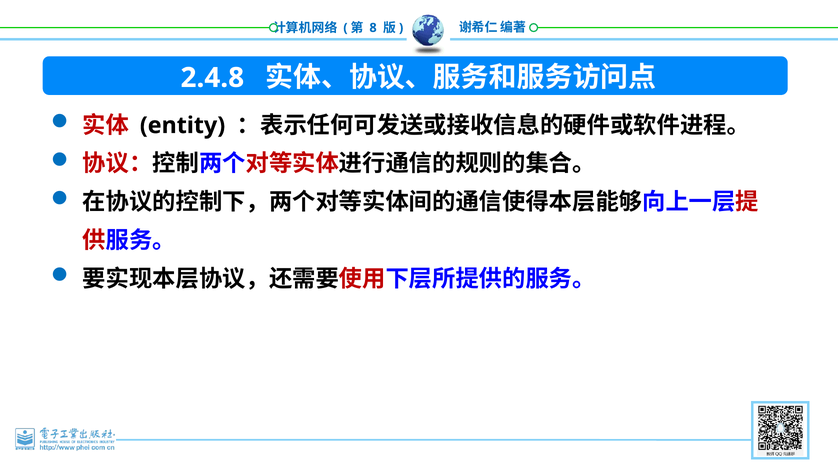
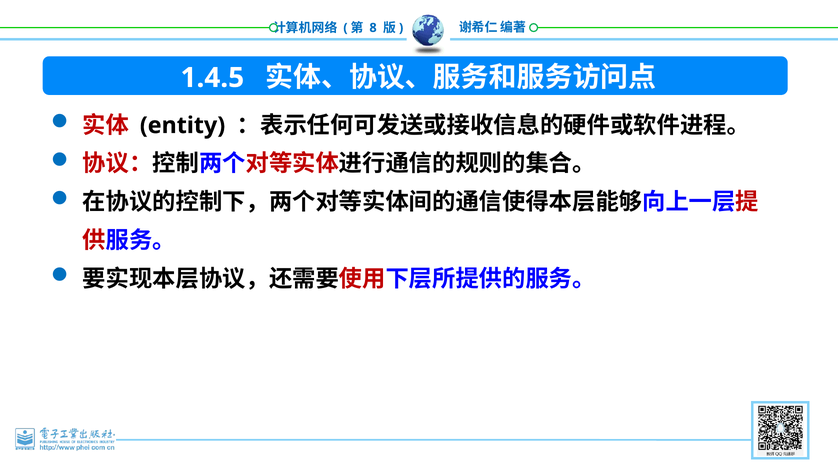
2.4.8: 2.4.8 -> 1.4.5 (212, 78)
